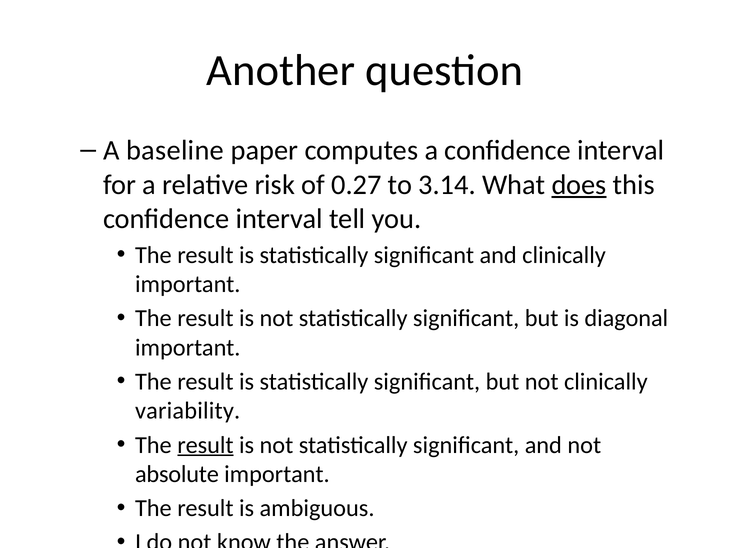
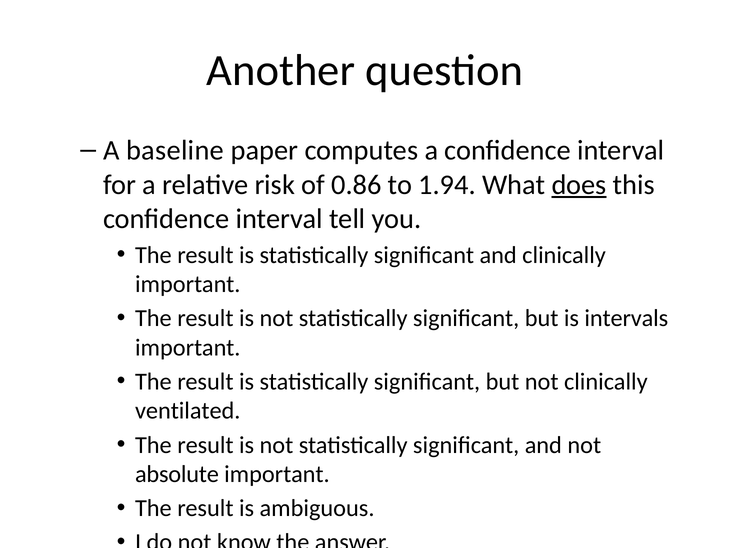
0.27: 0.27 -> 0.86 (356, 185)
3.14: 3.14 -> 1.94 (447, 185)
diagonal: diagonal -> intervals (626, 318)
variability: variability -> ventilated (188, 411)
result underline: present -> none (205, 445)
